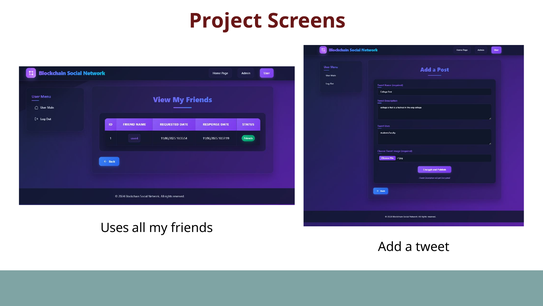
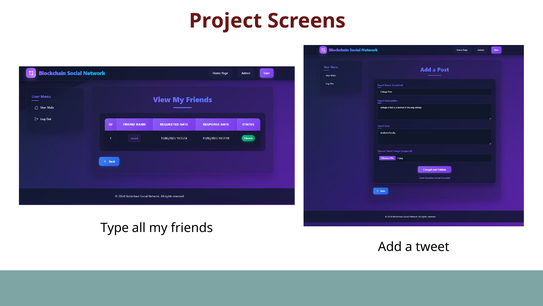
Uses: Uses -> Type (115, 227)
